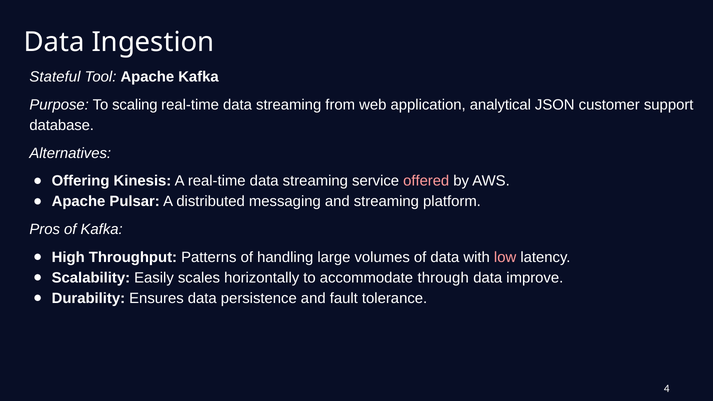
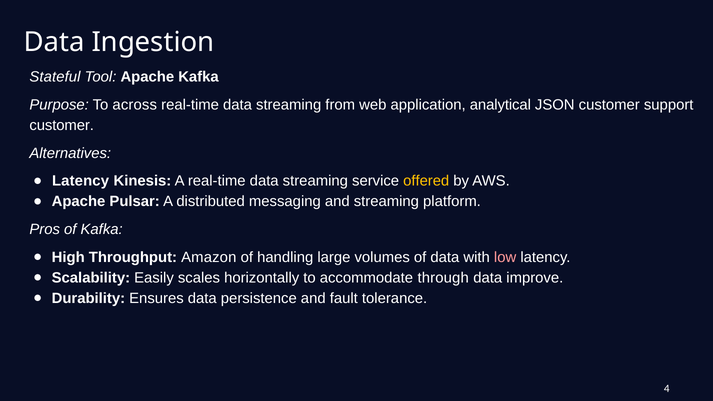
scaling: scaling -> across (135, 105)
database: database -> customer (62, 125)
Offering: Offering -> Latency (81, 181)
offered colour: pink -> yellow (426, 181)
Patterns: Patterns -> Amazon (209, 257)
